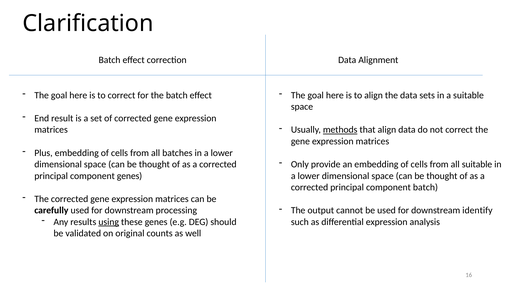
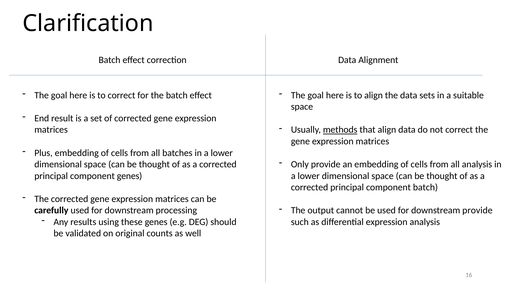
all suitable: suitable -> analysis (477, 164)
downstream identify: identify -> provide (477, 210)
using underline: present -> none (109, 222)
